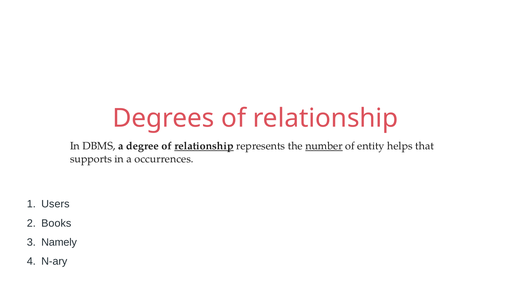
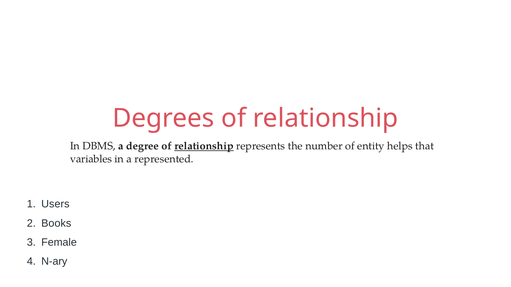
number underline: present -> none (324, 146)
supports: supports -> variables (91, 159)
occurrences: occurrences -> represented (164, 159)
Namely: Namely -> Female (59, 243)
